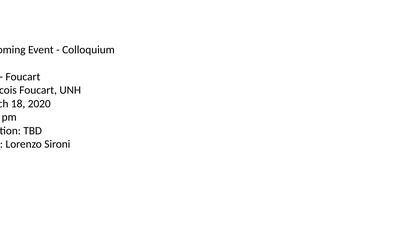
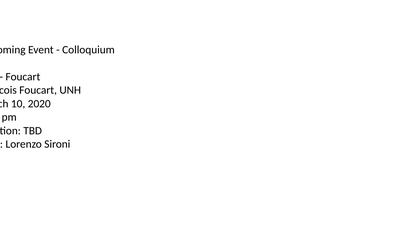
18: 18 -> 10 (18, 104)
